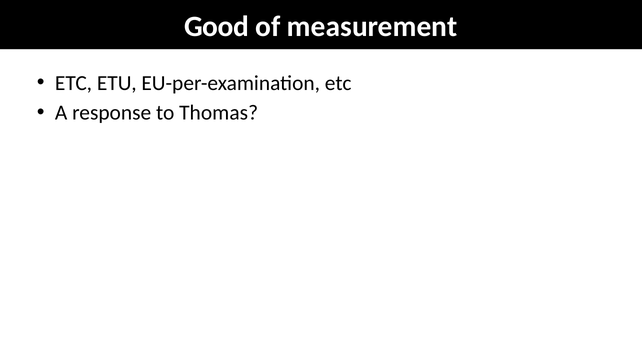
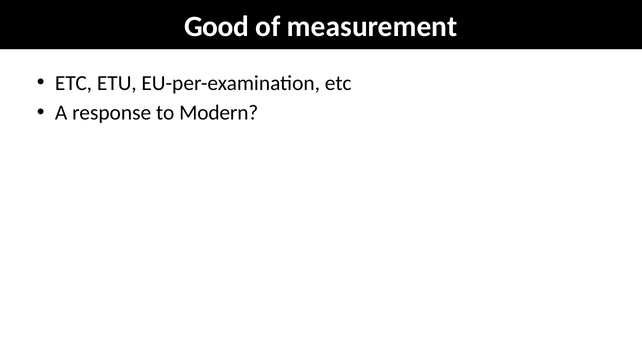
Thomas: Thomas -> Modern (219, 113)
